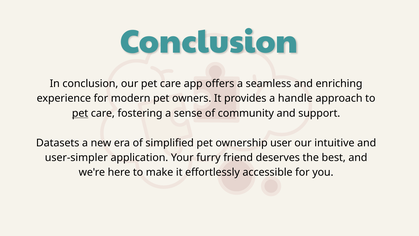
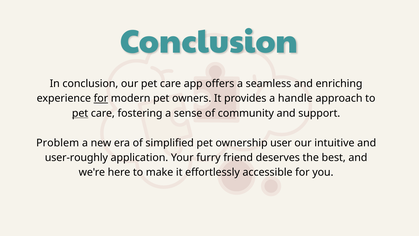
for underline: none -> present (101, 98)
Datasets: Datasets -> Problem (58, 143)
user-simpler: user-simpler -> user-roughly (76, 157)
